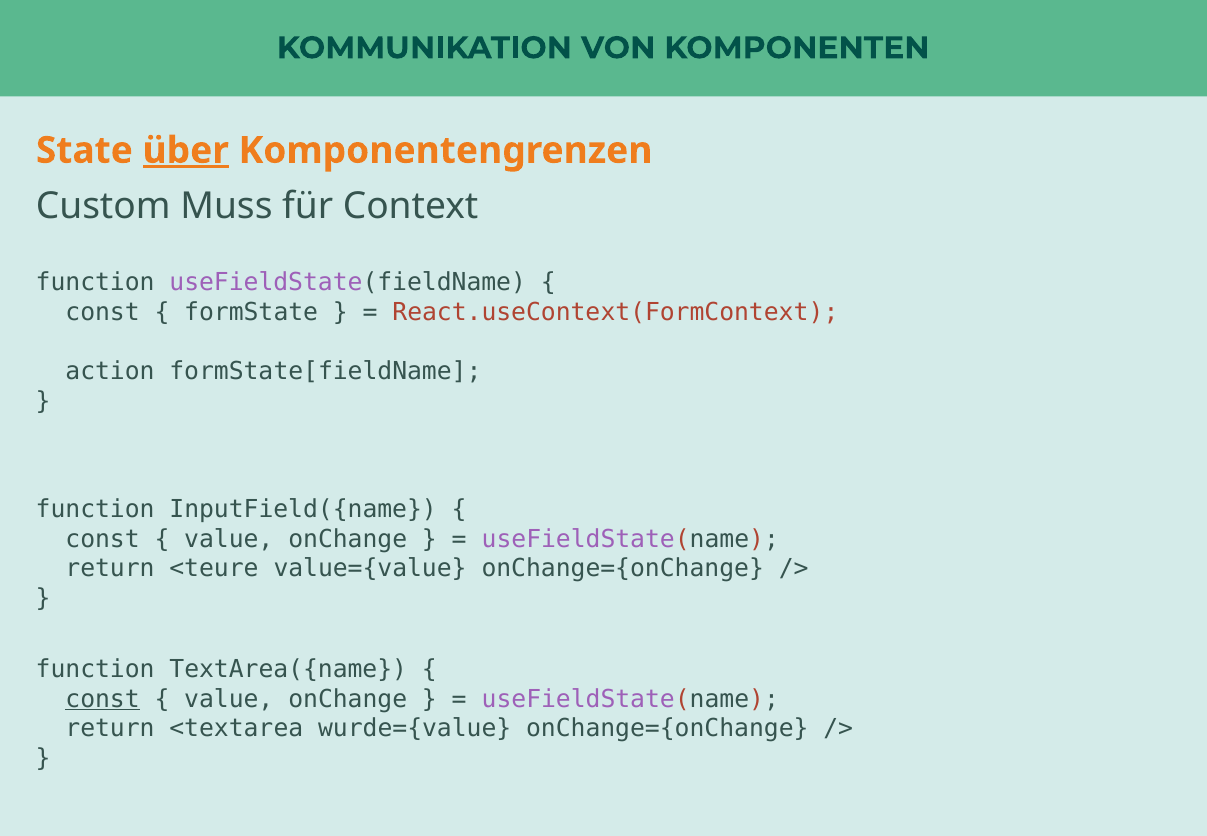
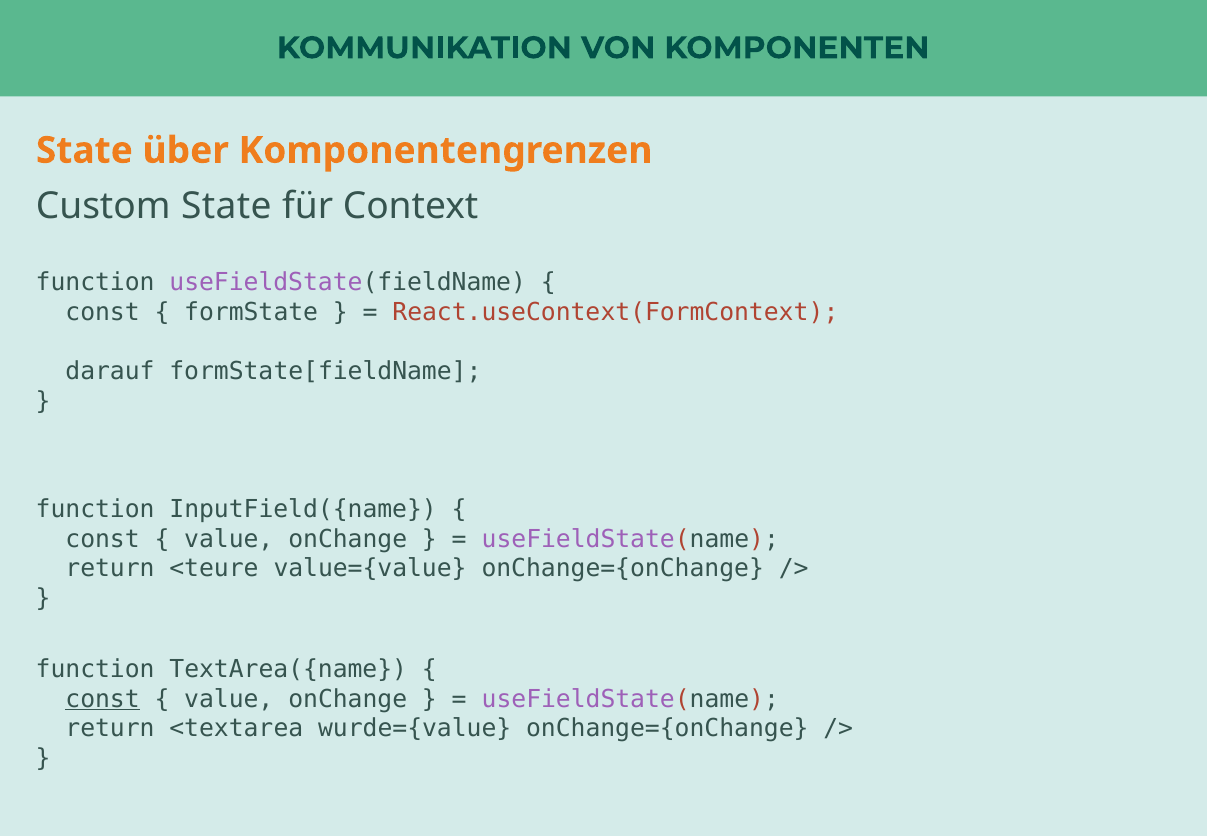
über underline: present -> none (186, 150)
Custom Muss: Muss -> State (226, 206)
action: action -> darauf (110, 371)
